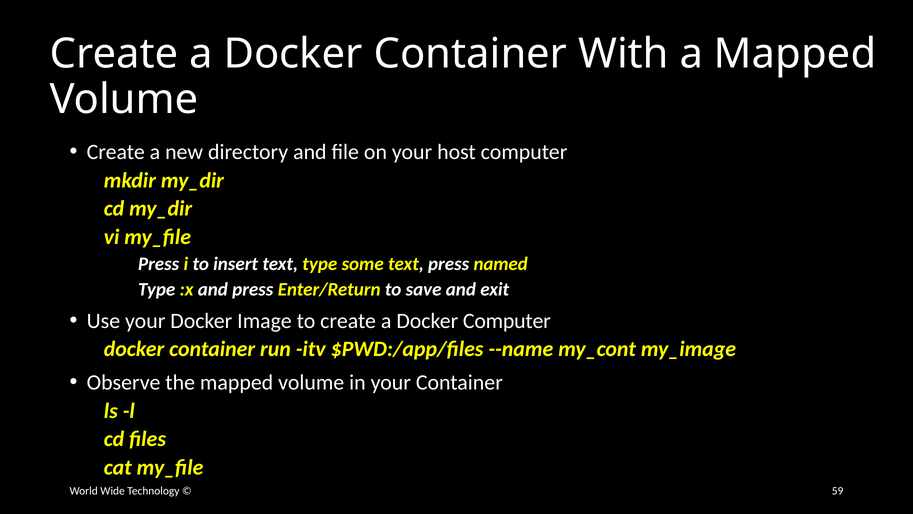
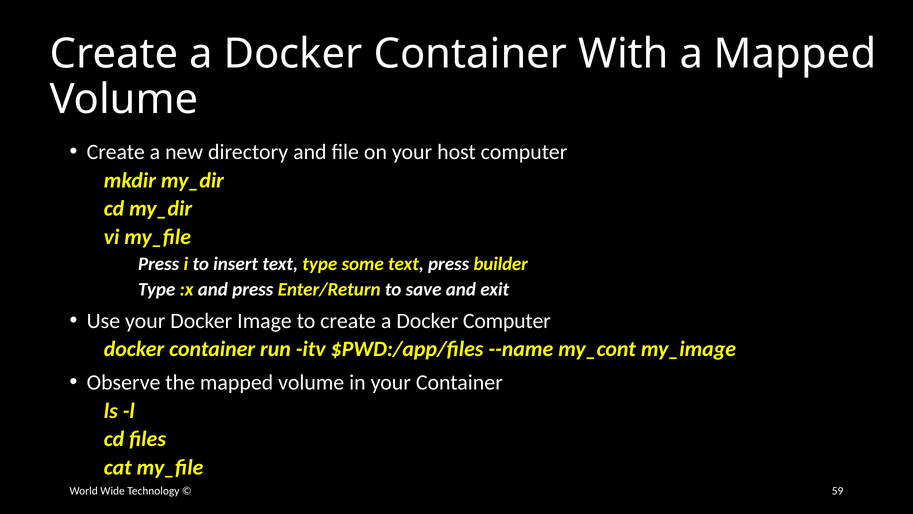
named: named -> builder (501, 264)
